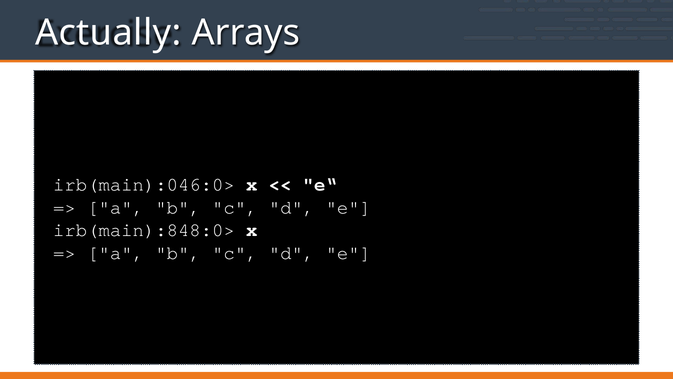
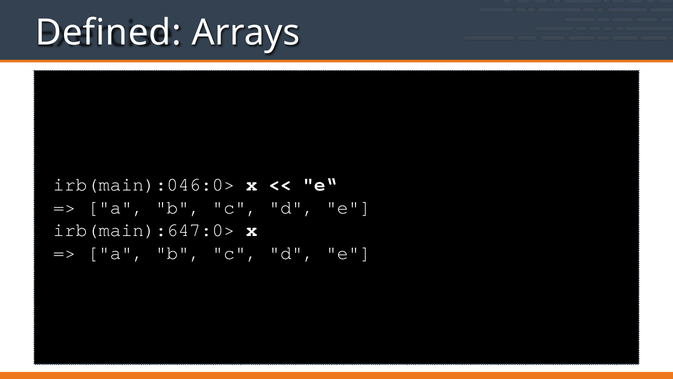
Actually: Actually -> Defined (108, 33)
irb(main):848:0>: irb(main):848:0> -> irb(main):647:0> (144, 230)
